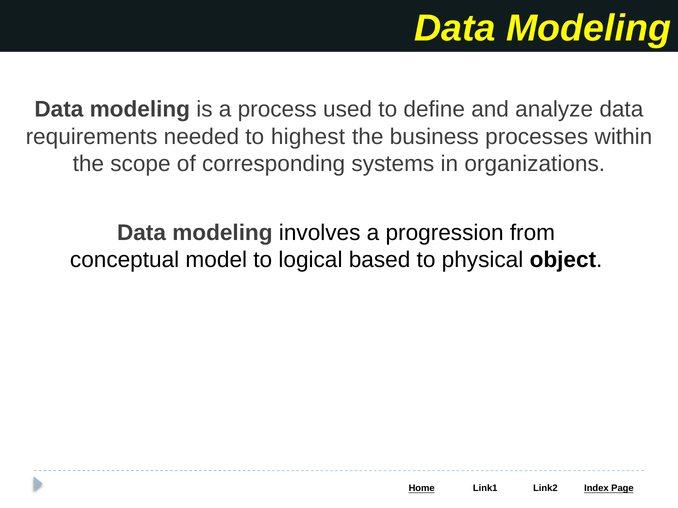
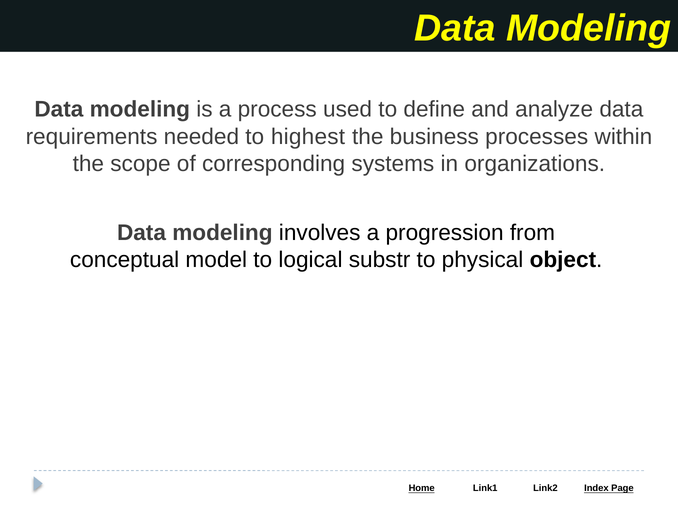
based: based -> substr (380, 260)
